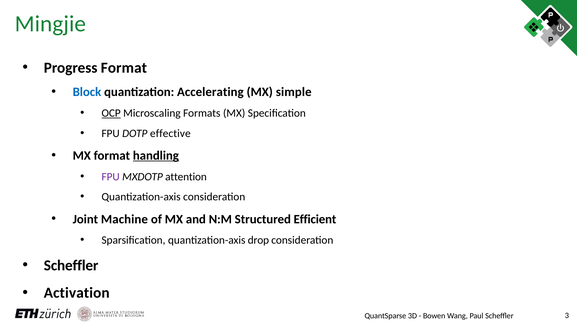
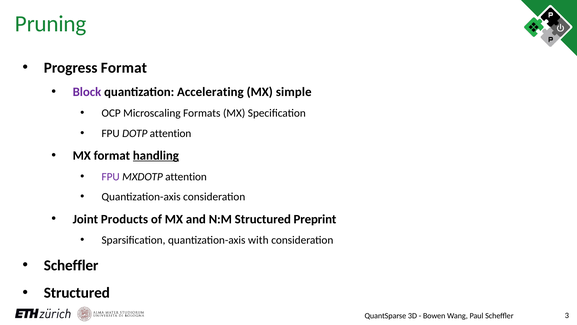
Mingjie: Mingjie -> Pruning (51, 24)
Block colour: blue -> purple (87, 92)
OCP underline: present -> none (111, 113)
DOTP effective: effective -> attention (170, 133)
Machine: Machine -> Products (125, 219)
Efficient: Efficient -> Preprint (315, 219)
drop: drop -> with (258, 240)
Activation: Activation -> Structured (77, 293)
